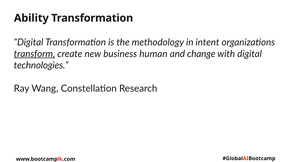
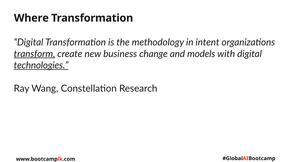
Ability: Ability -> Where (31, 18)
human: human -> change (153, 54)
change: change -> models (201, 54)
technologies underline: none -> present (41, 66)
